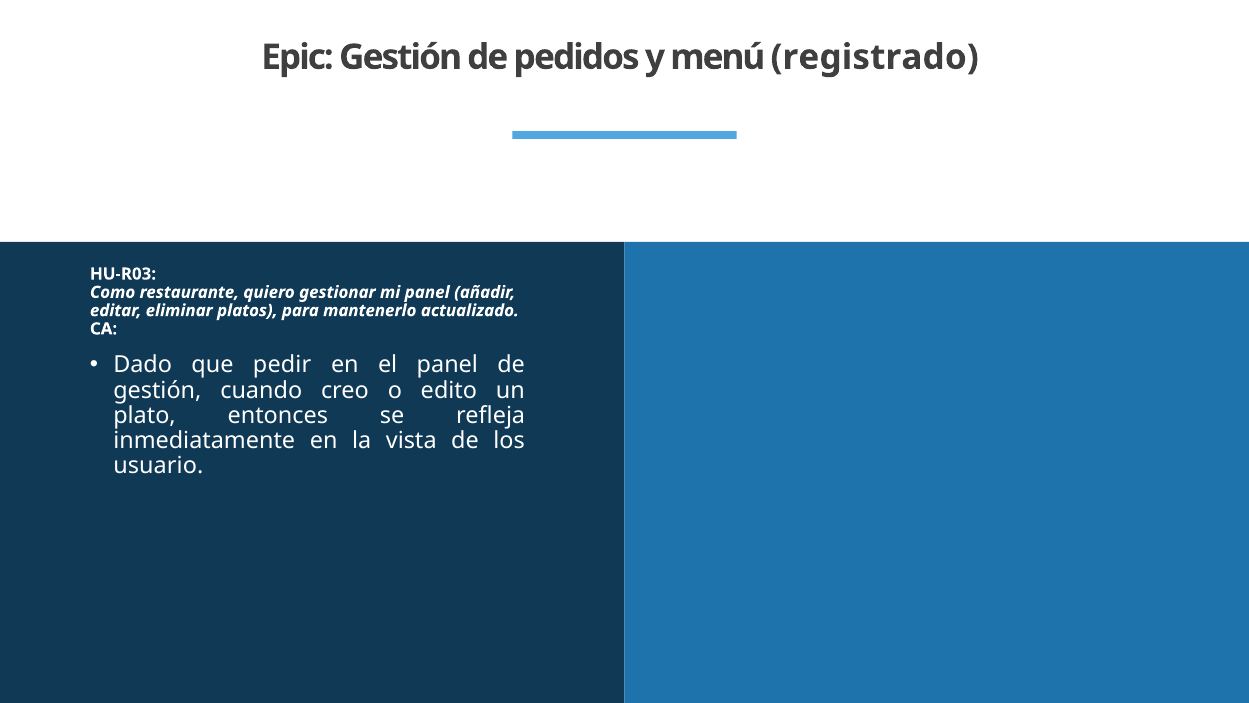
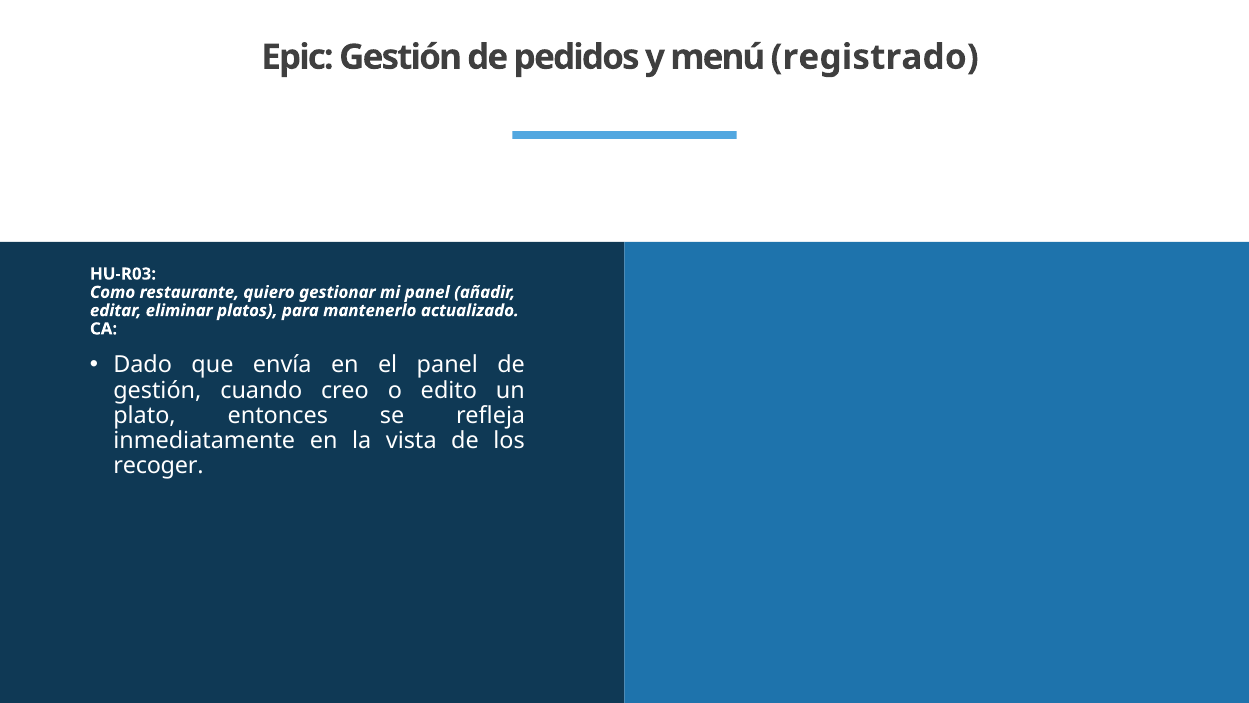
pedir: pedir -> envía (282, 365)
usuario: usuario -> recoger (158, 466)
